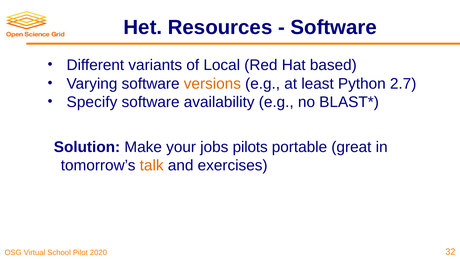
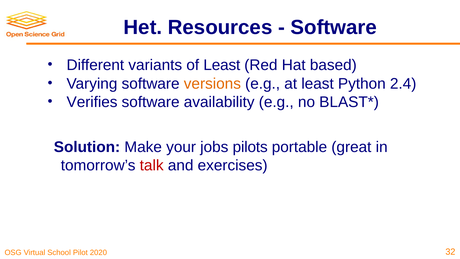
of Local: Local -> Least (222, 65)
2.7: 2.7 -> 2.4 (403, 84)
Specify: Specify -> Verifies (92, 102)
talk colour: orange -> red (152, 165)
